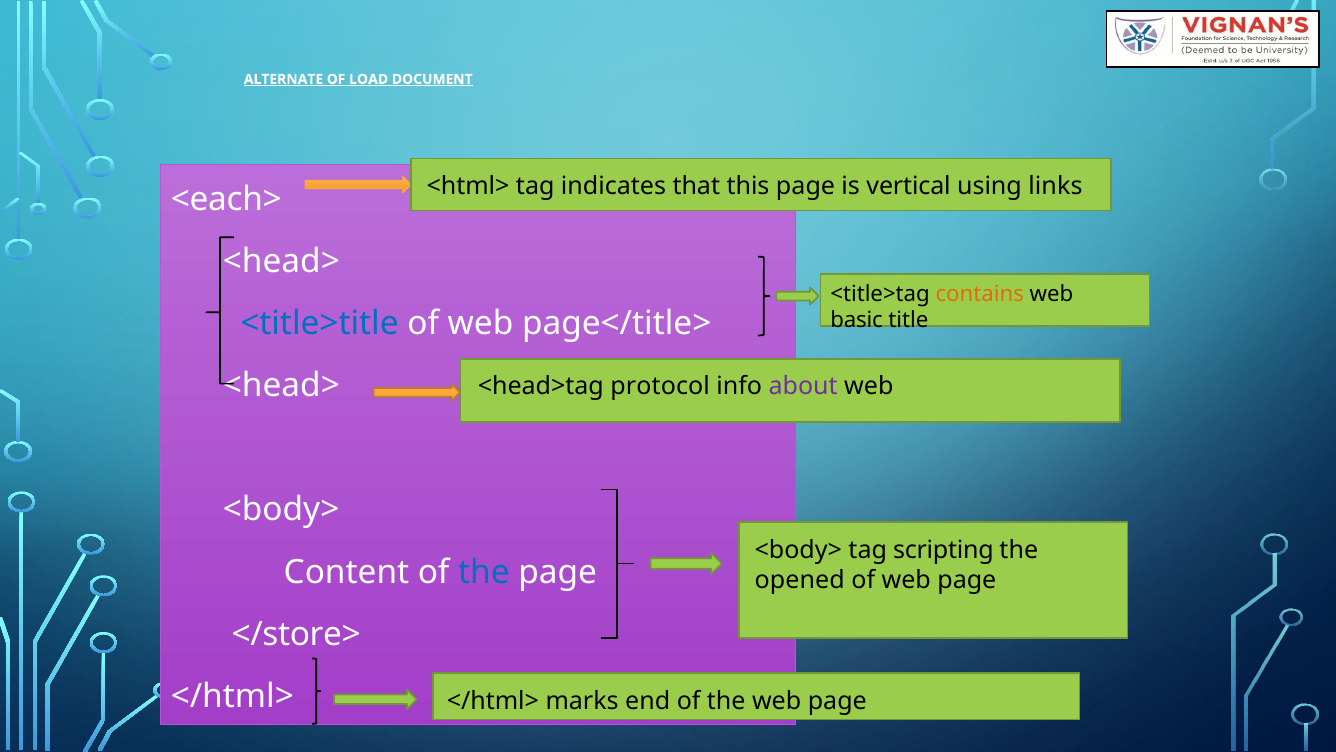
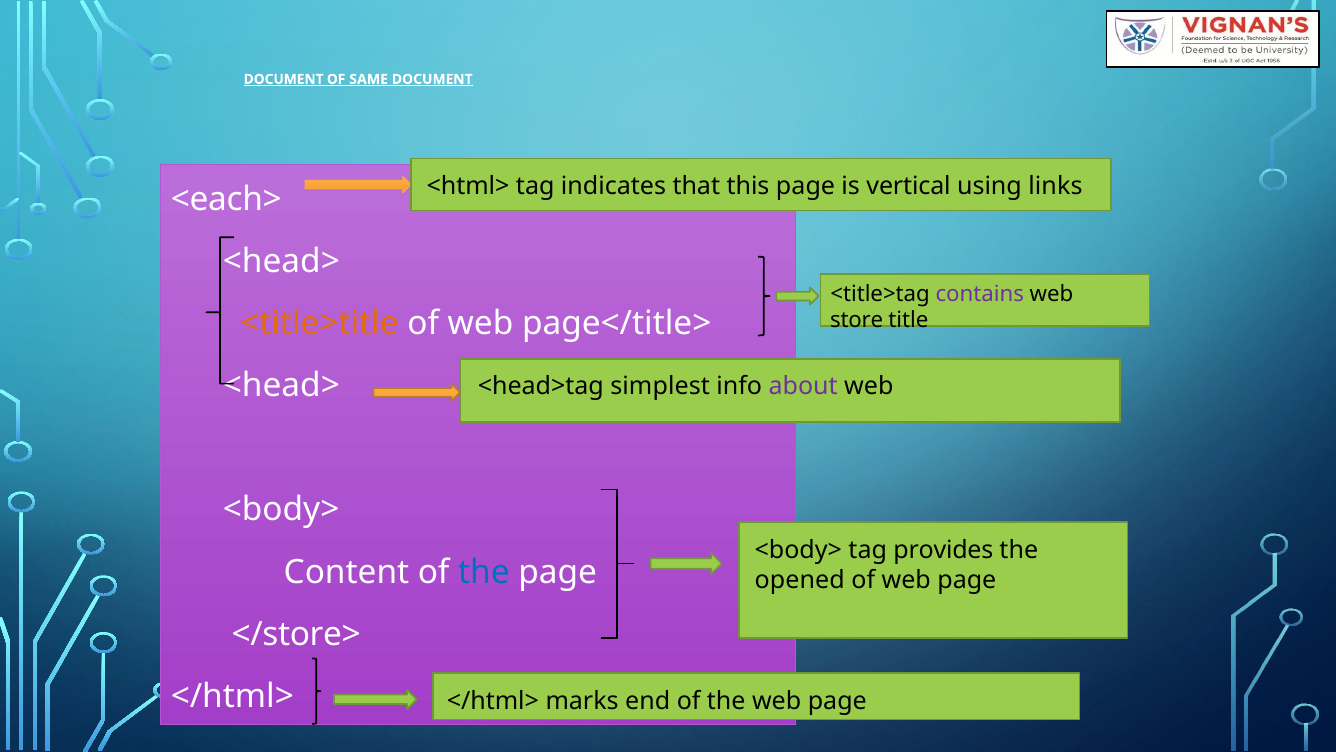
ALTERNATE: ALTERNATE -> DOCUMENT (284, 79)
LOAD: LOAD -> SAME (369, 79)
contains colour: orange -> purple (980, 294)
basic: basic -> store (857, 320)
<title>title colour: blue -> orange (319, 324)
protocol: protocol -> simplest (660, 386)
scripting: scripting -> provides (943, 550)
